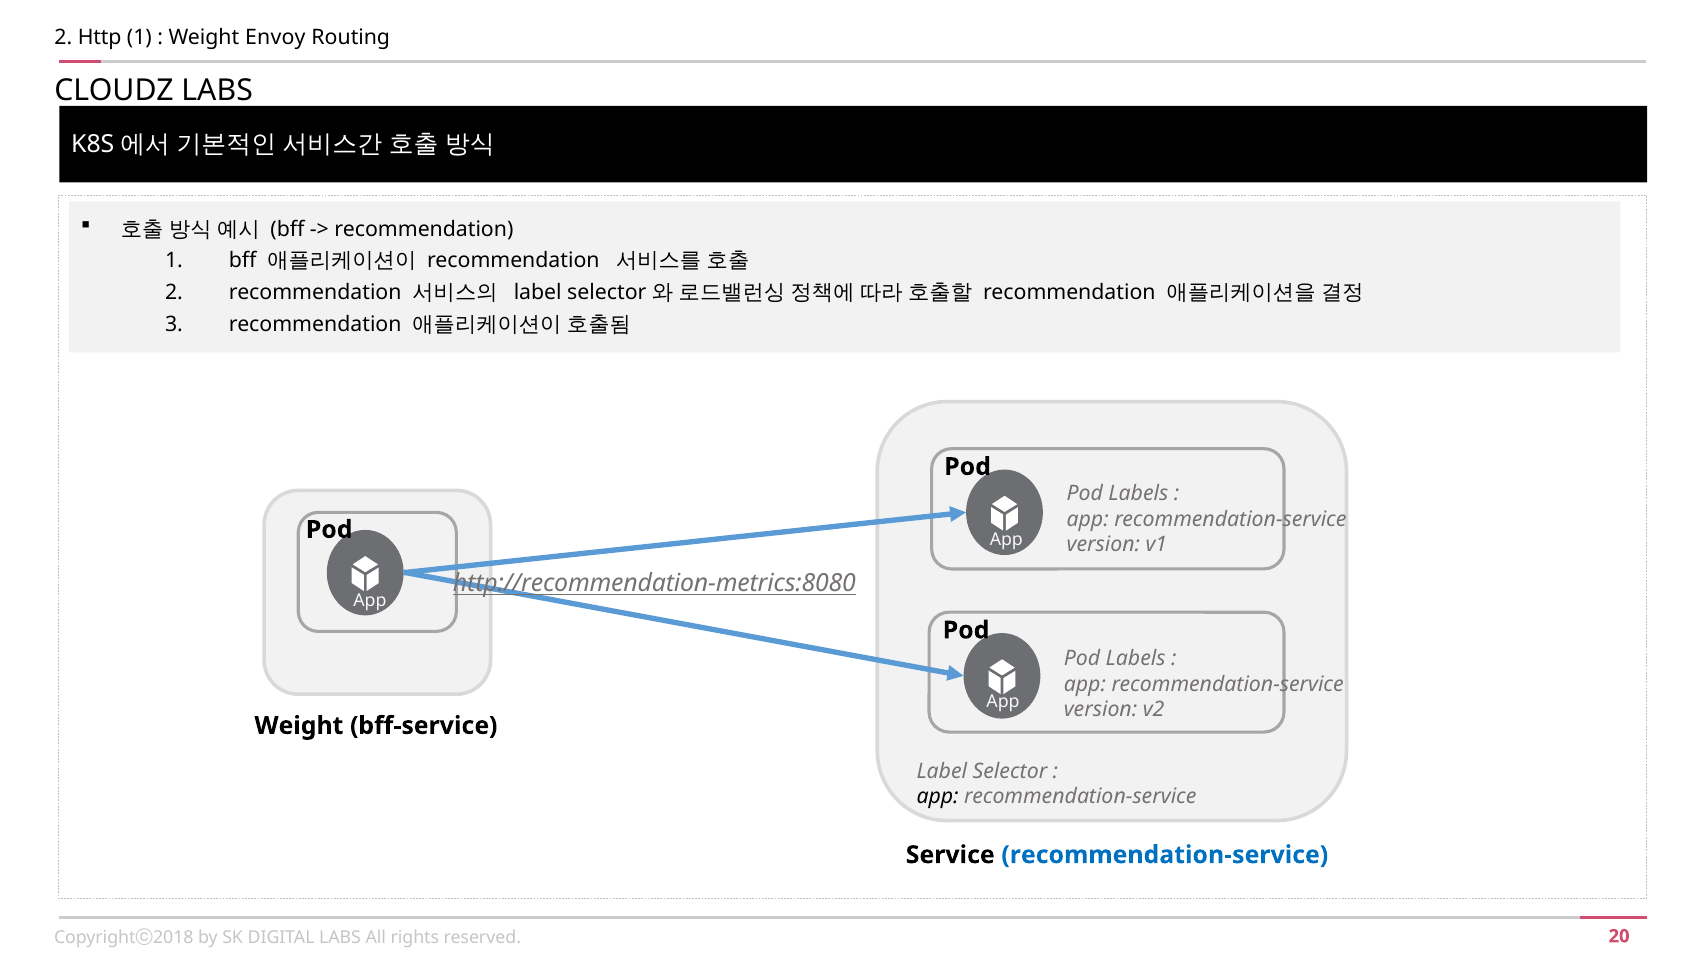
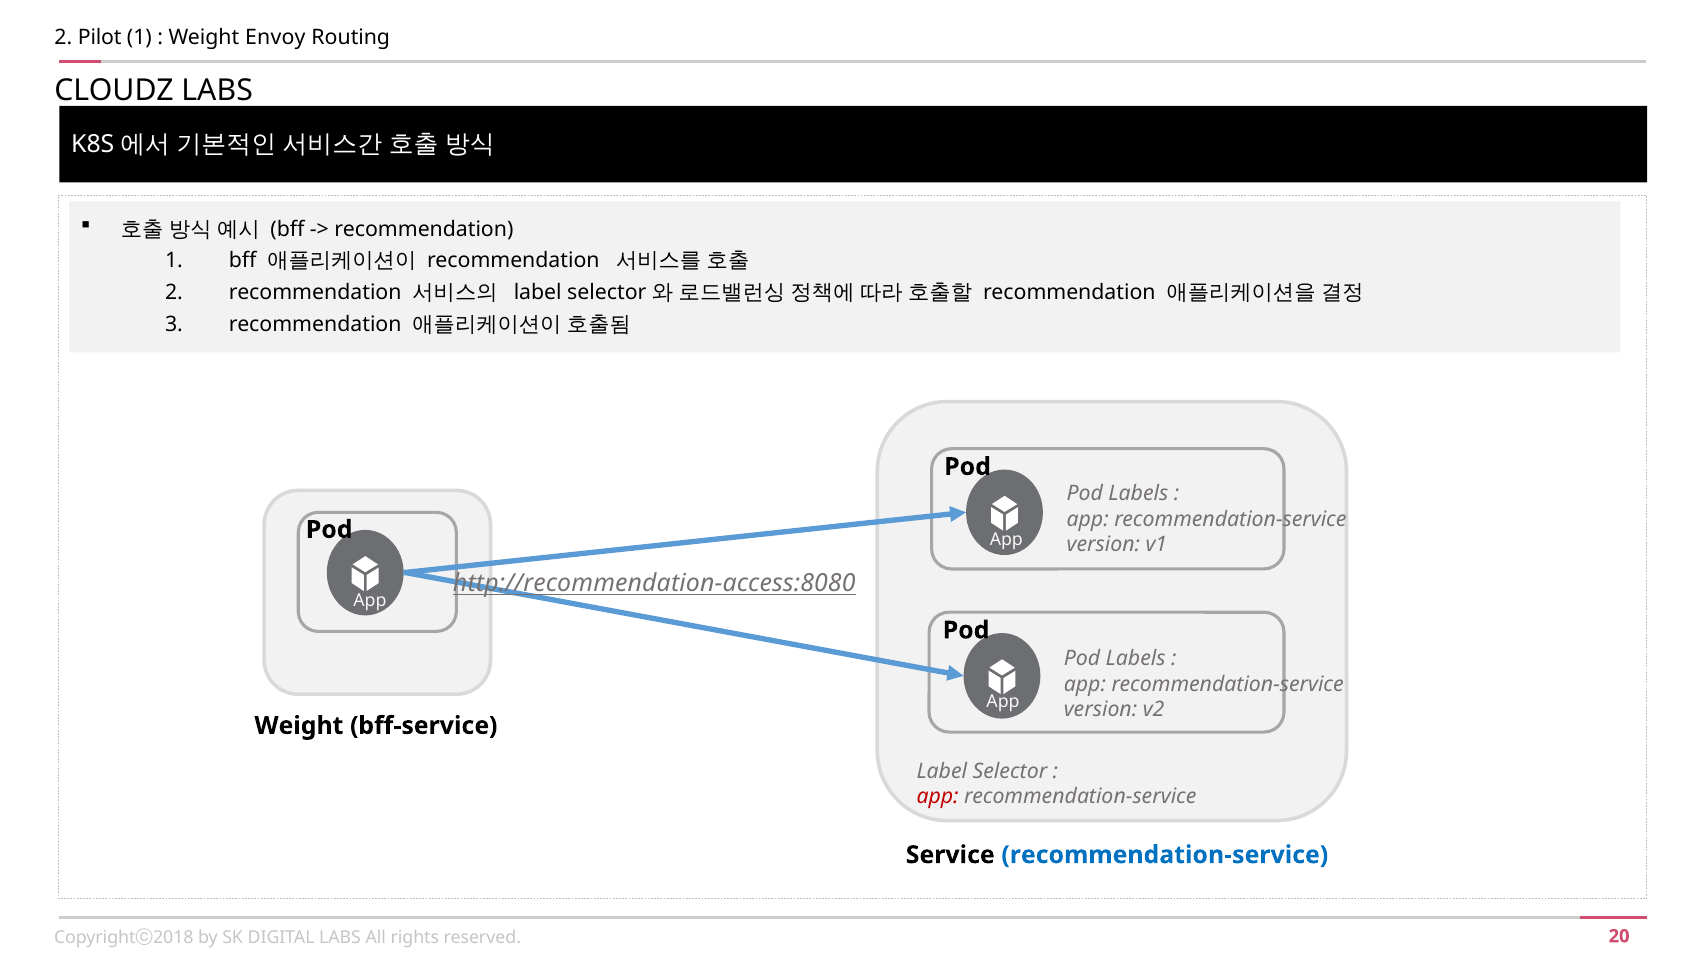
Http: Http -> Pilot (100, 37)
http://recommendation-metrics:8080: http://recommendation-metrics:8080 -> http://recommendation-access:8080 (654, 583)
app colour: black -> red (938, 797)
